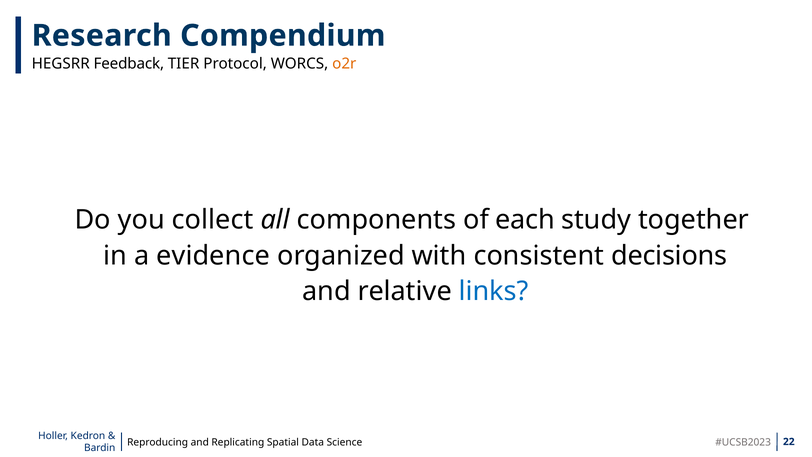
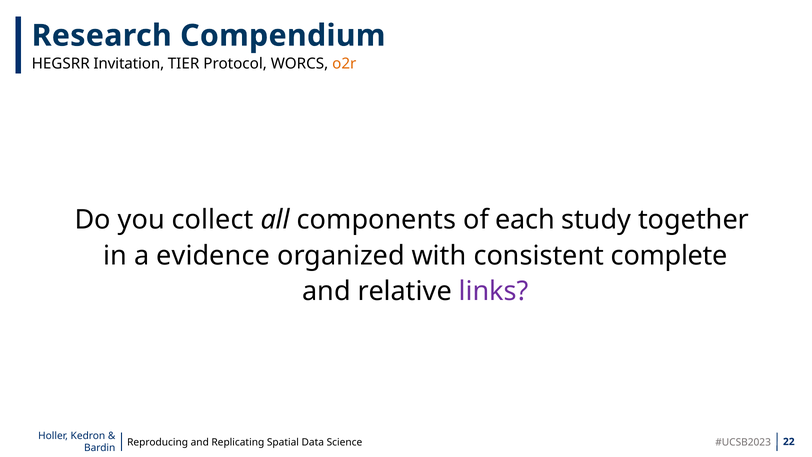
Feedback: Feedback -> Invitation (129, 64)
decisions: decisions -> complete (669, 256)
links colour: blue -> purple (494, 291)
